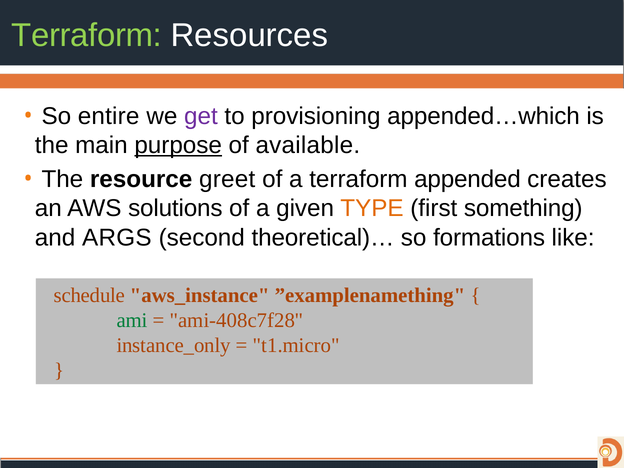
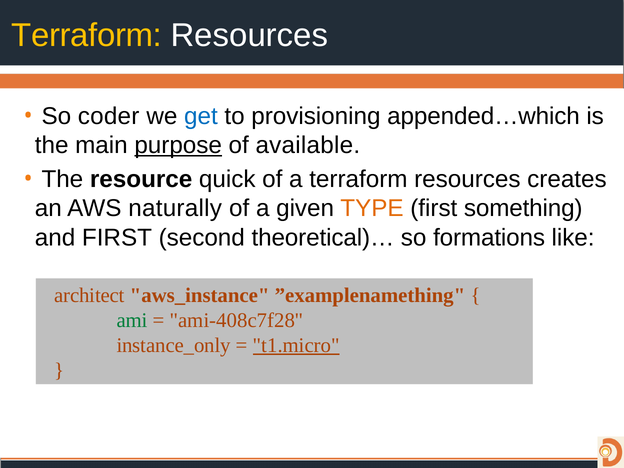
Terraform colour: light green -> yellow (87, 36)
entire: entire -> coder (109, 116)
get colour: purple -> blue (201, 116)
greet: greet -> quick (227, 179)
a terraform appended: appended -> resources (467, 179)
solutions: solutions -> naturally (175, 208)
and ARGS: ARGS -> FIRST (117, 238)
schedule: schedule -> architect (89, 295)
t1.micro underline: none -> present (296, 345)
